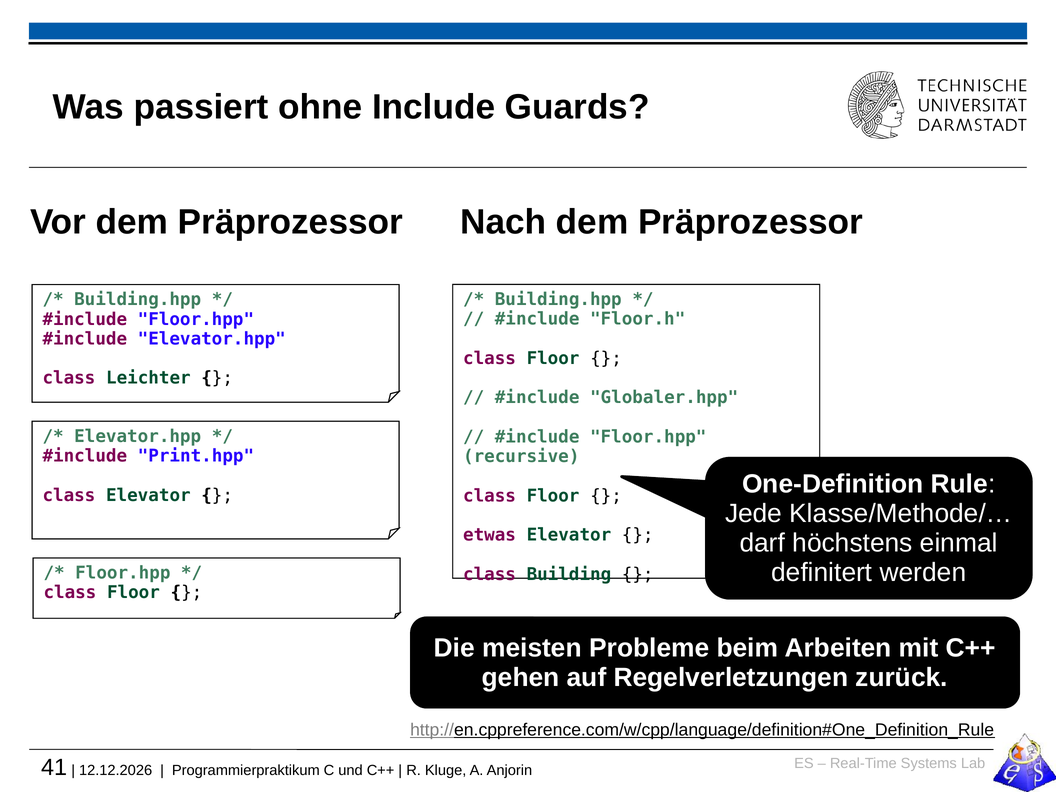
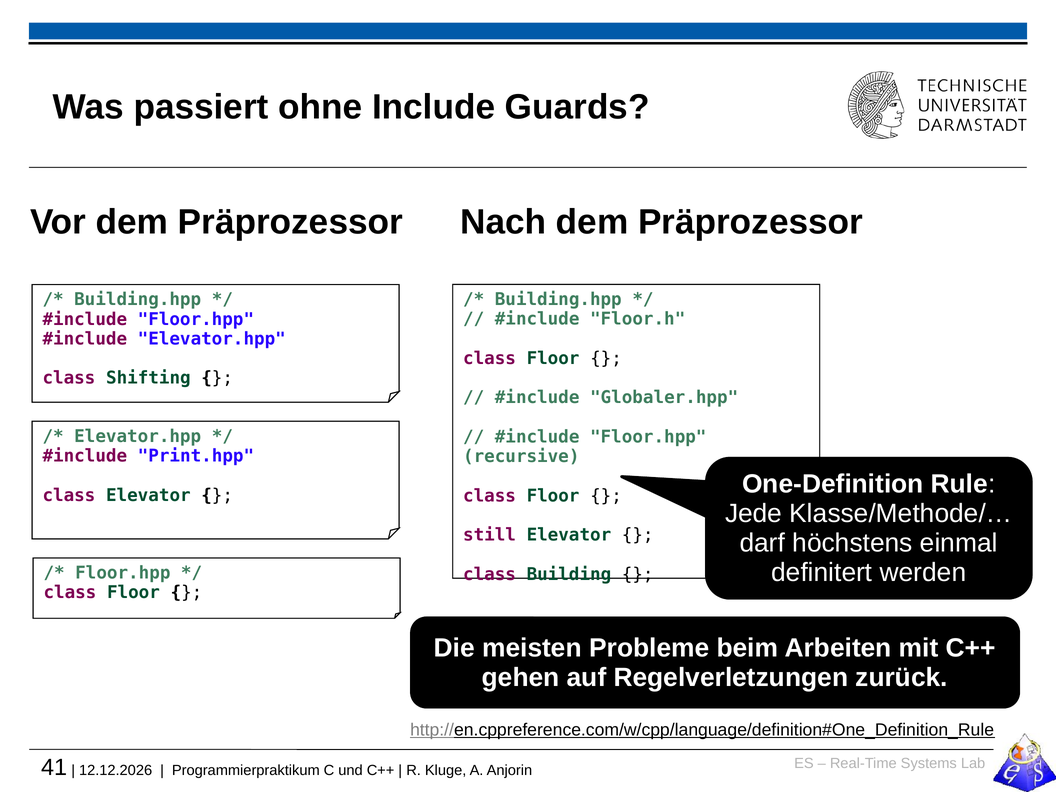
Leichter: Leichter -> Shifting (148, 378)
etwas: etwas -> still (490, 535)
